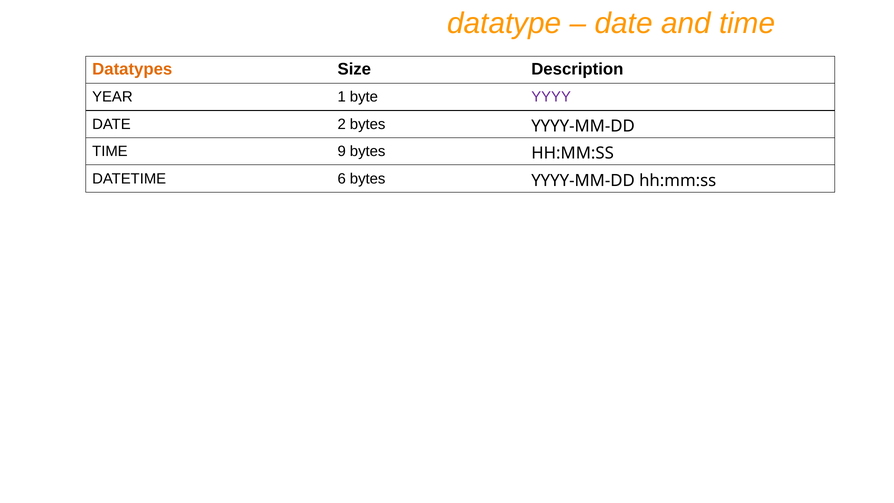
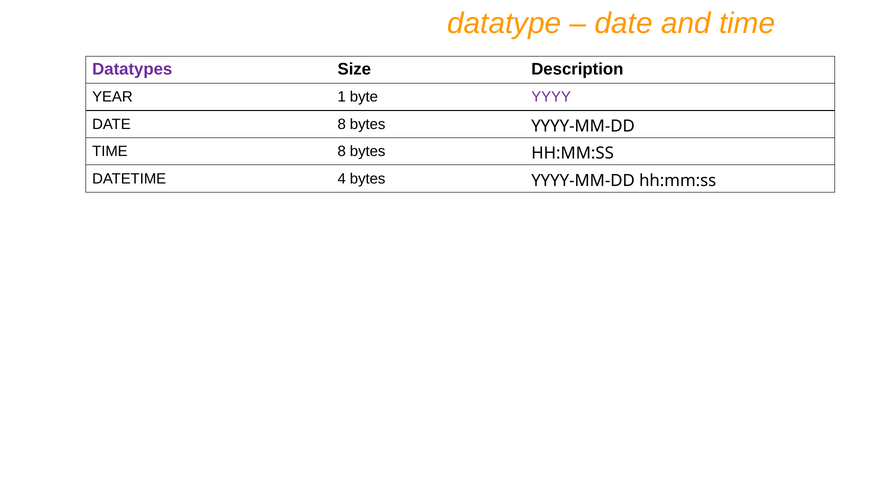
Datatypes colour: orange -> purple (132, 69)
DATE 2: 2 -> 8 (342, 124)
TIME 9: 9 -> 8 (342, 151)
6: 6 -> 4 (342, 179)
